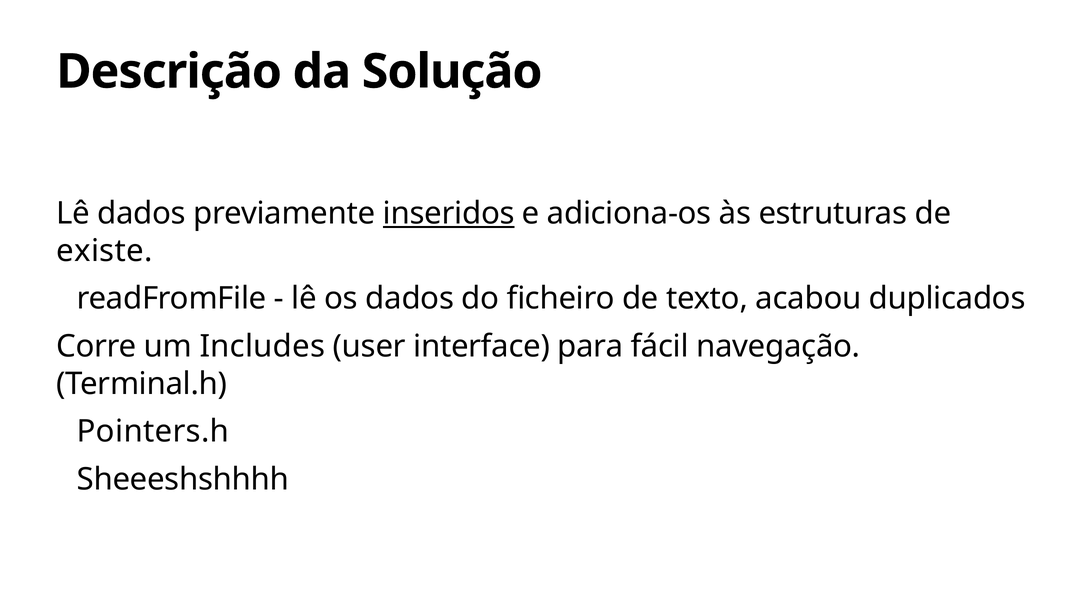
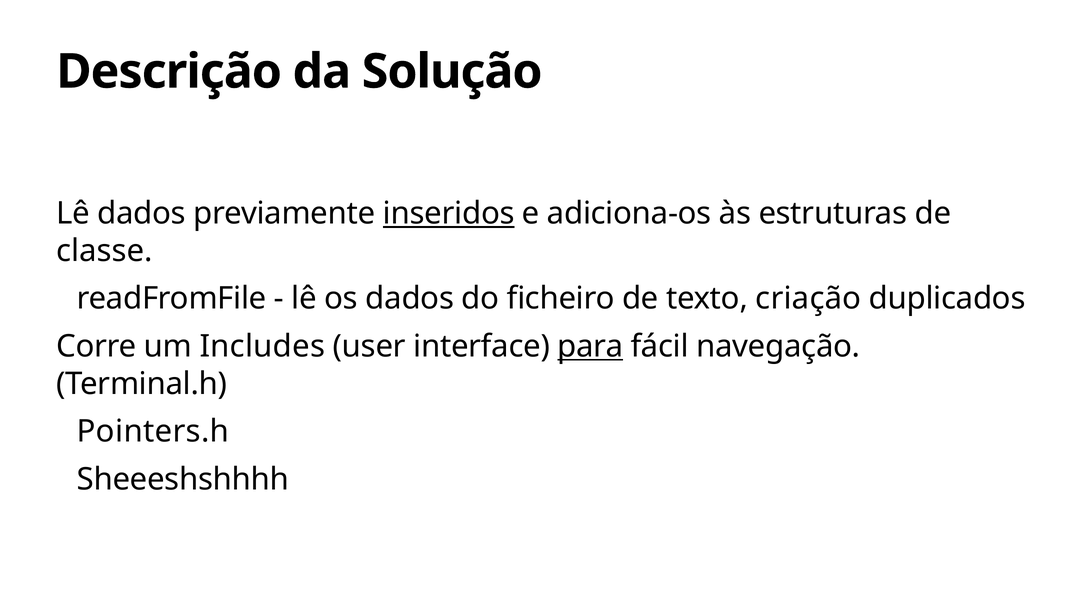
existe: existe -> classe (105, 251)
acabou: acabou -> criação (808, 298)
para underline: none -> present (590, 346)
